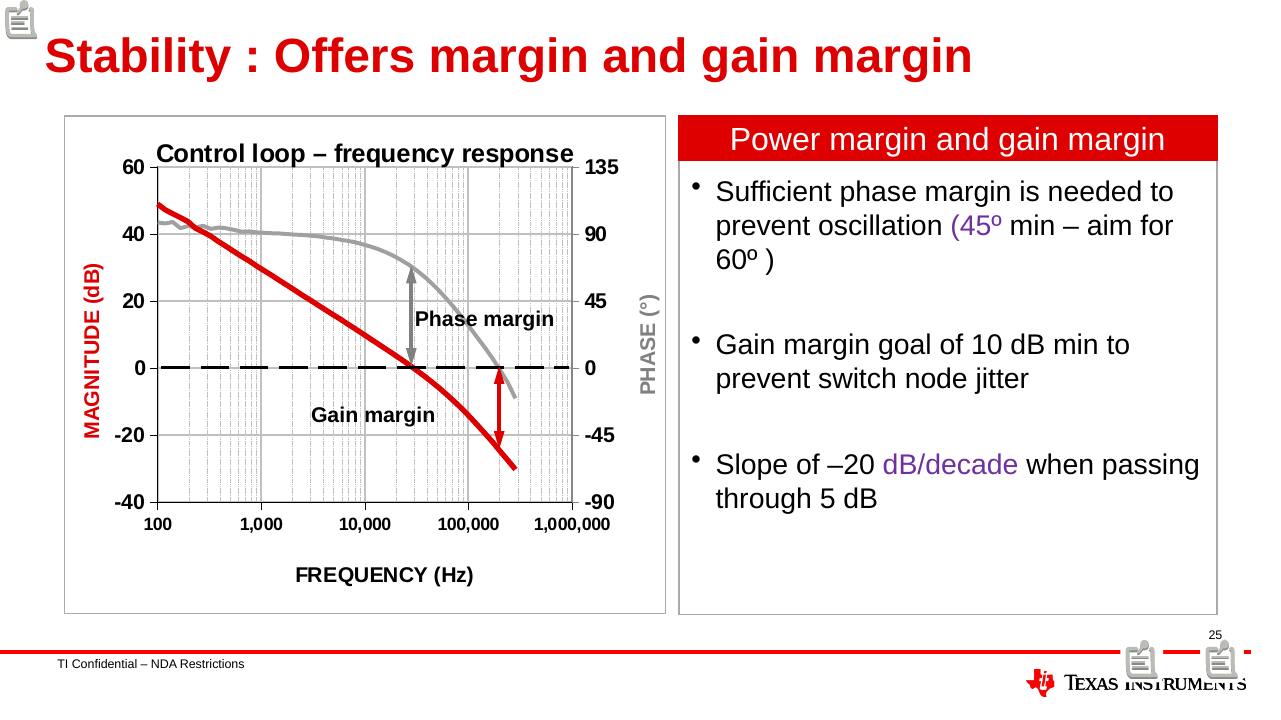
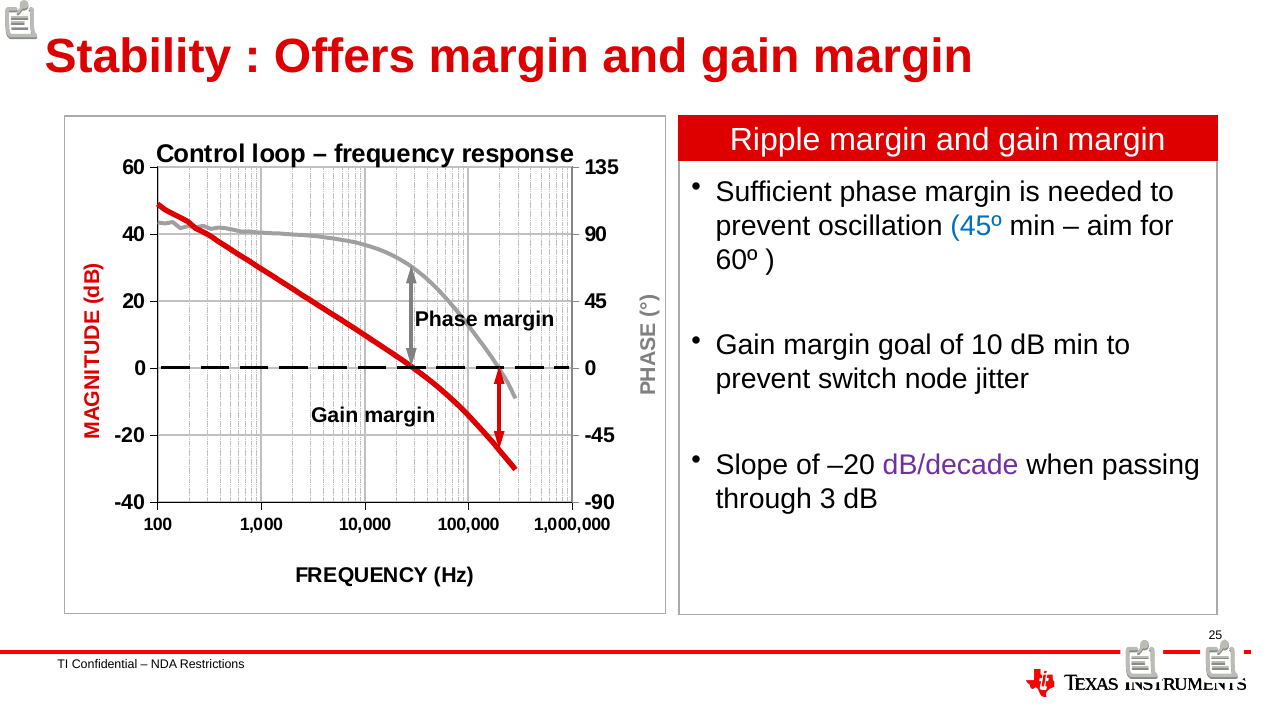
Power: Power -> Ripple (775, 140)
45º colour: purple -> blue (976, 226)
5: 5 -> 3 (828, 499)
